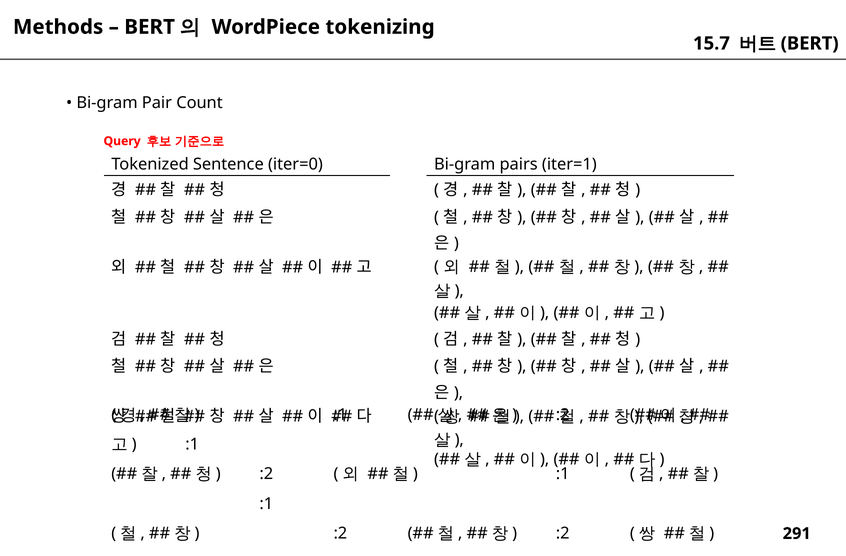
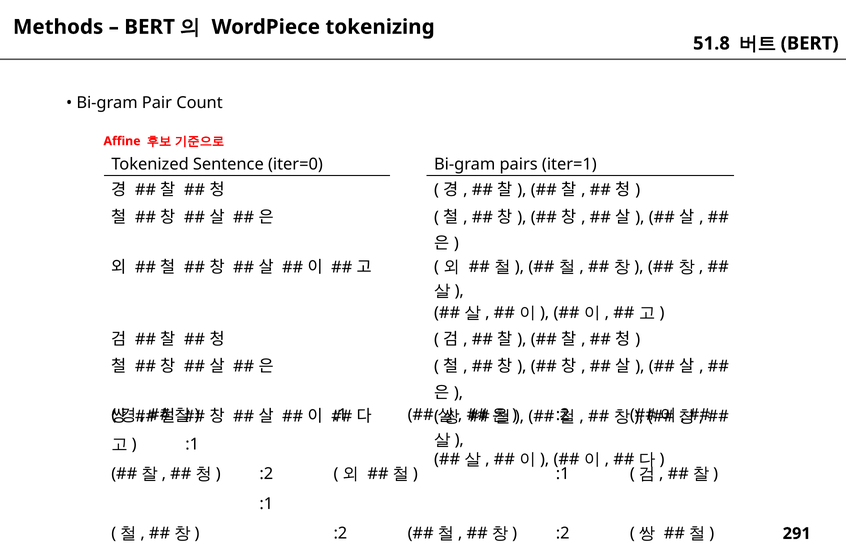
15.7: 15.7 -> 51.8 (711, 43)
Query: Query -> Affine (122, 141)
